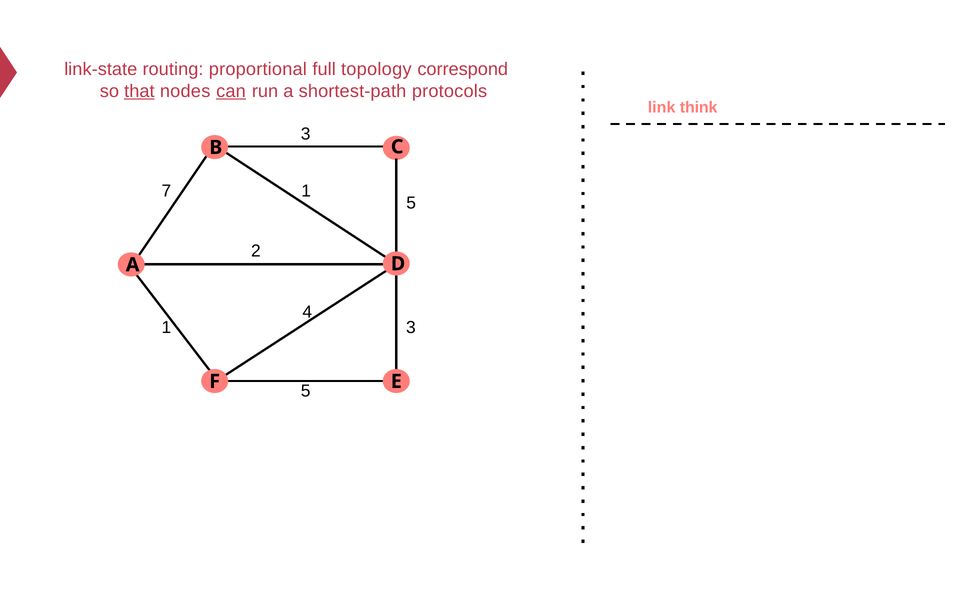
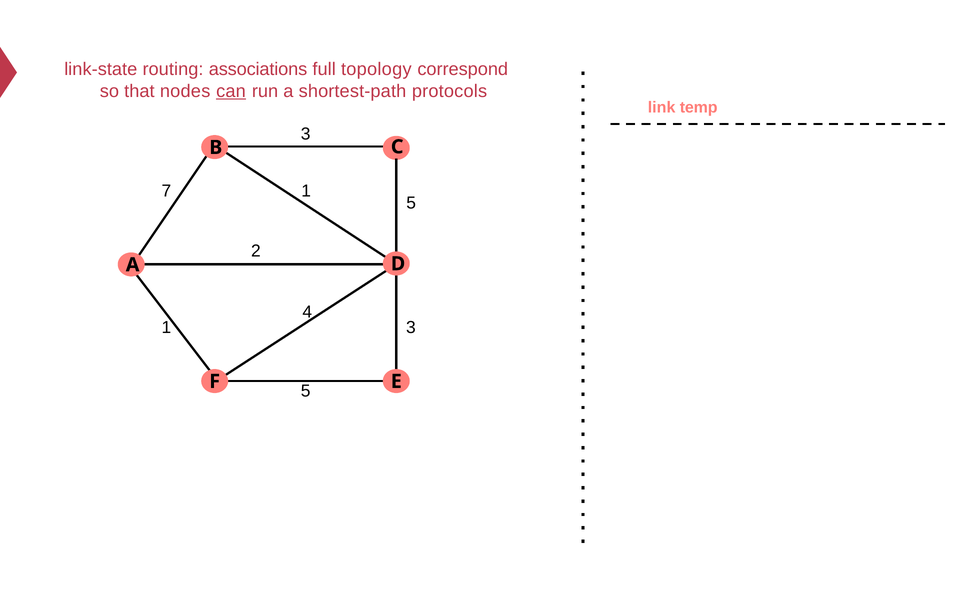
proportional: proportional -> associations (258, 69)
that underline: present -> none (139, 91)
think: think -> temp (699, 108)
